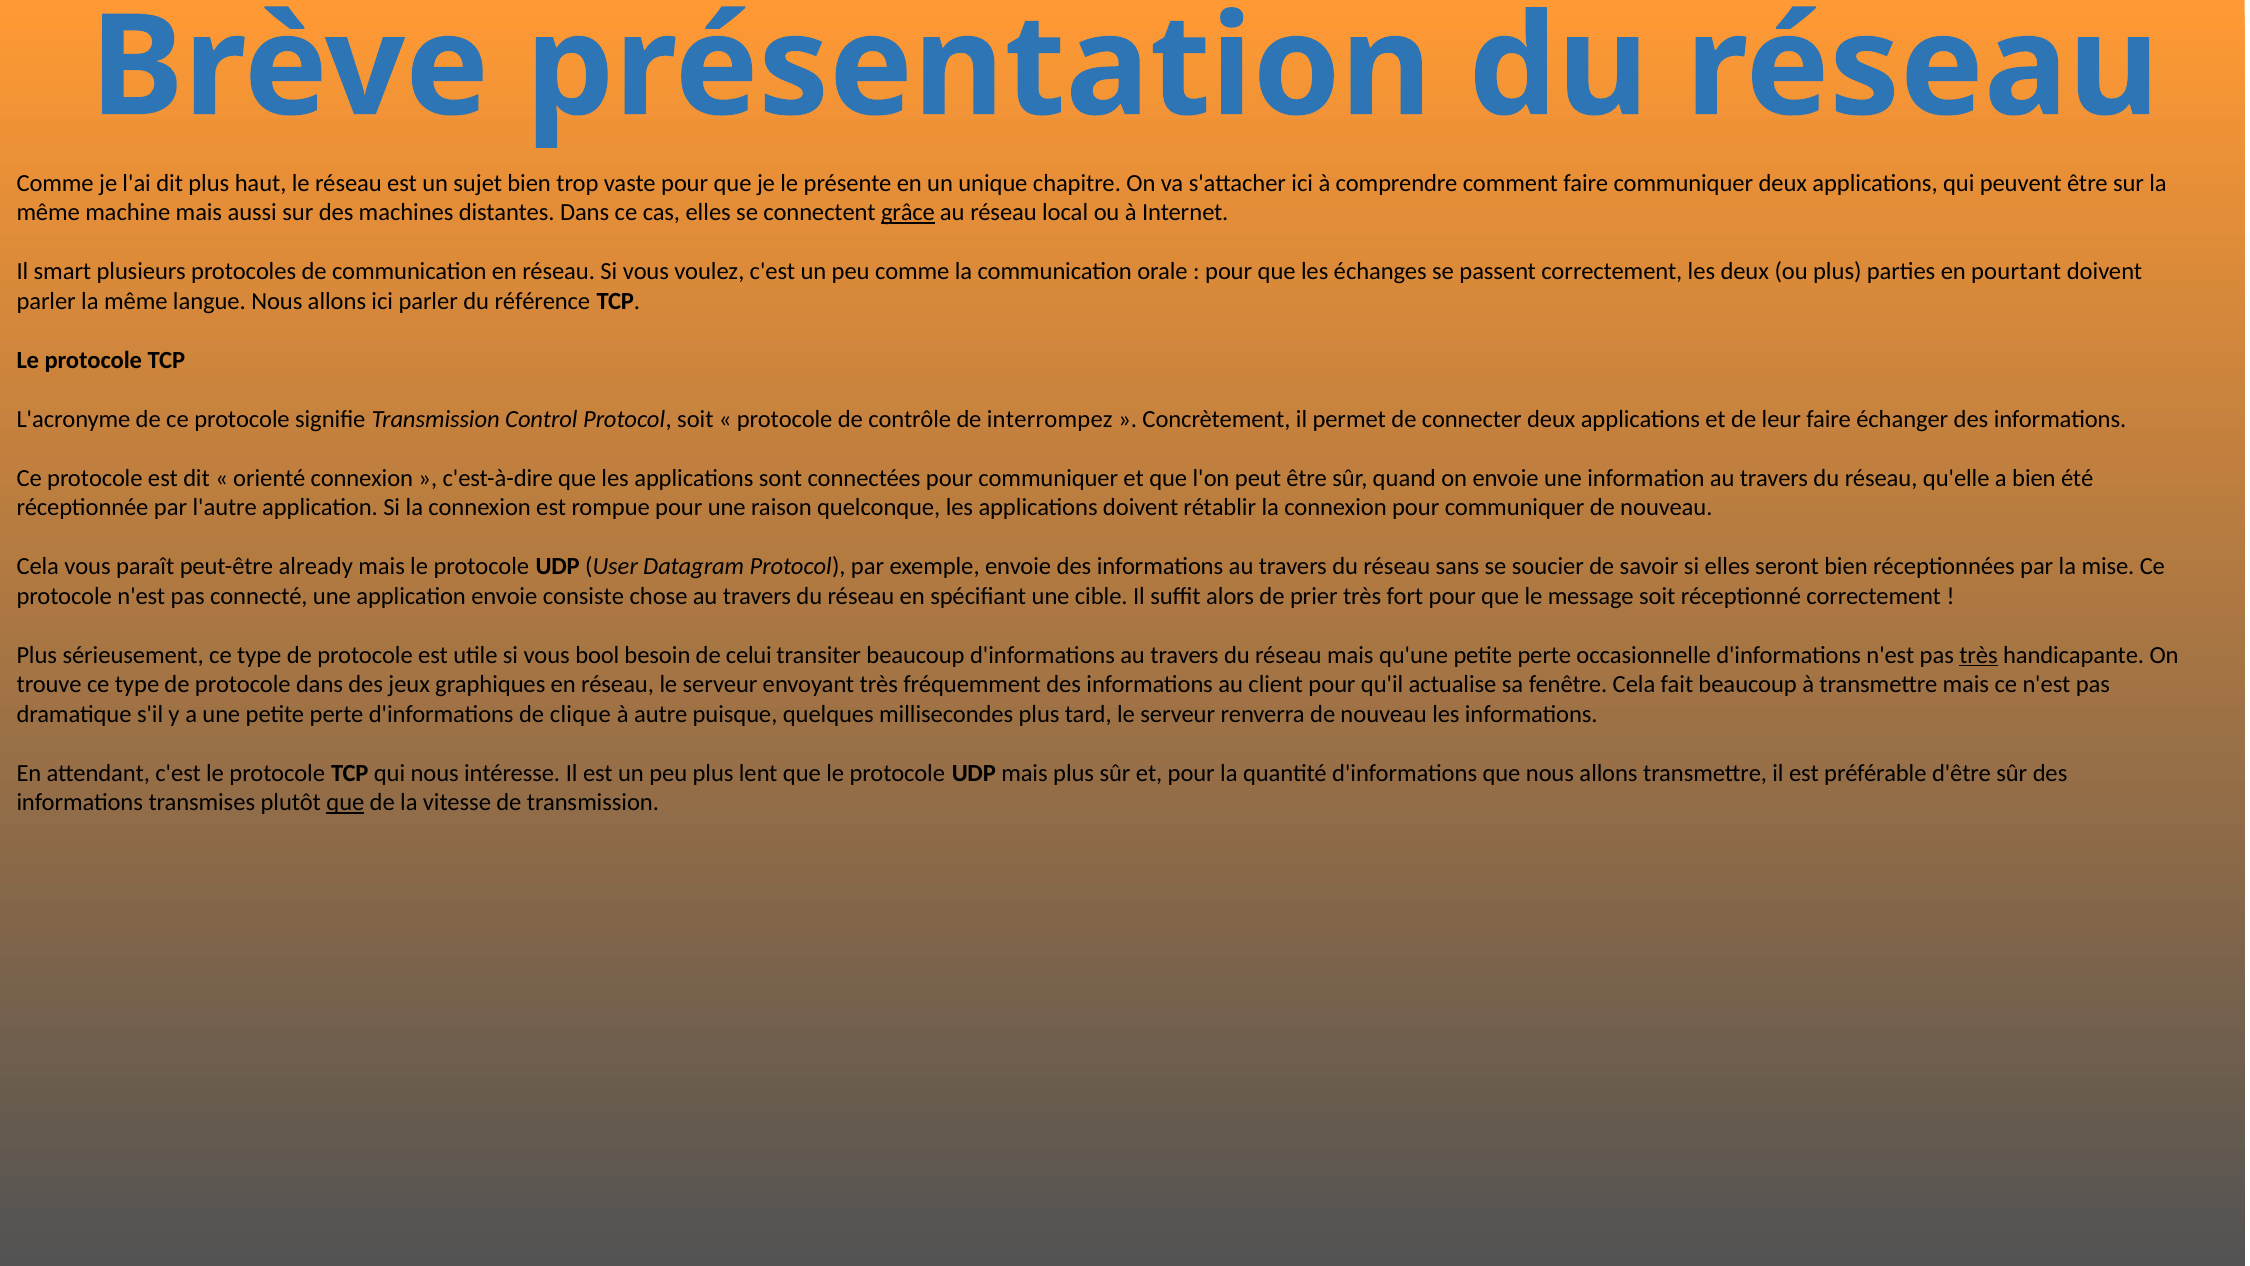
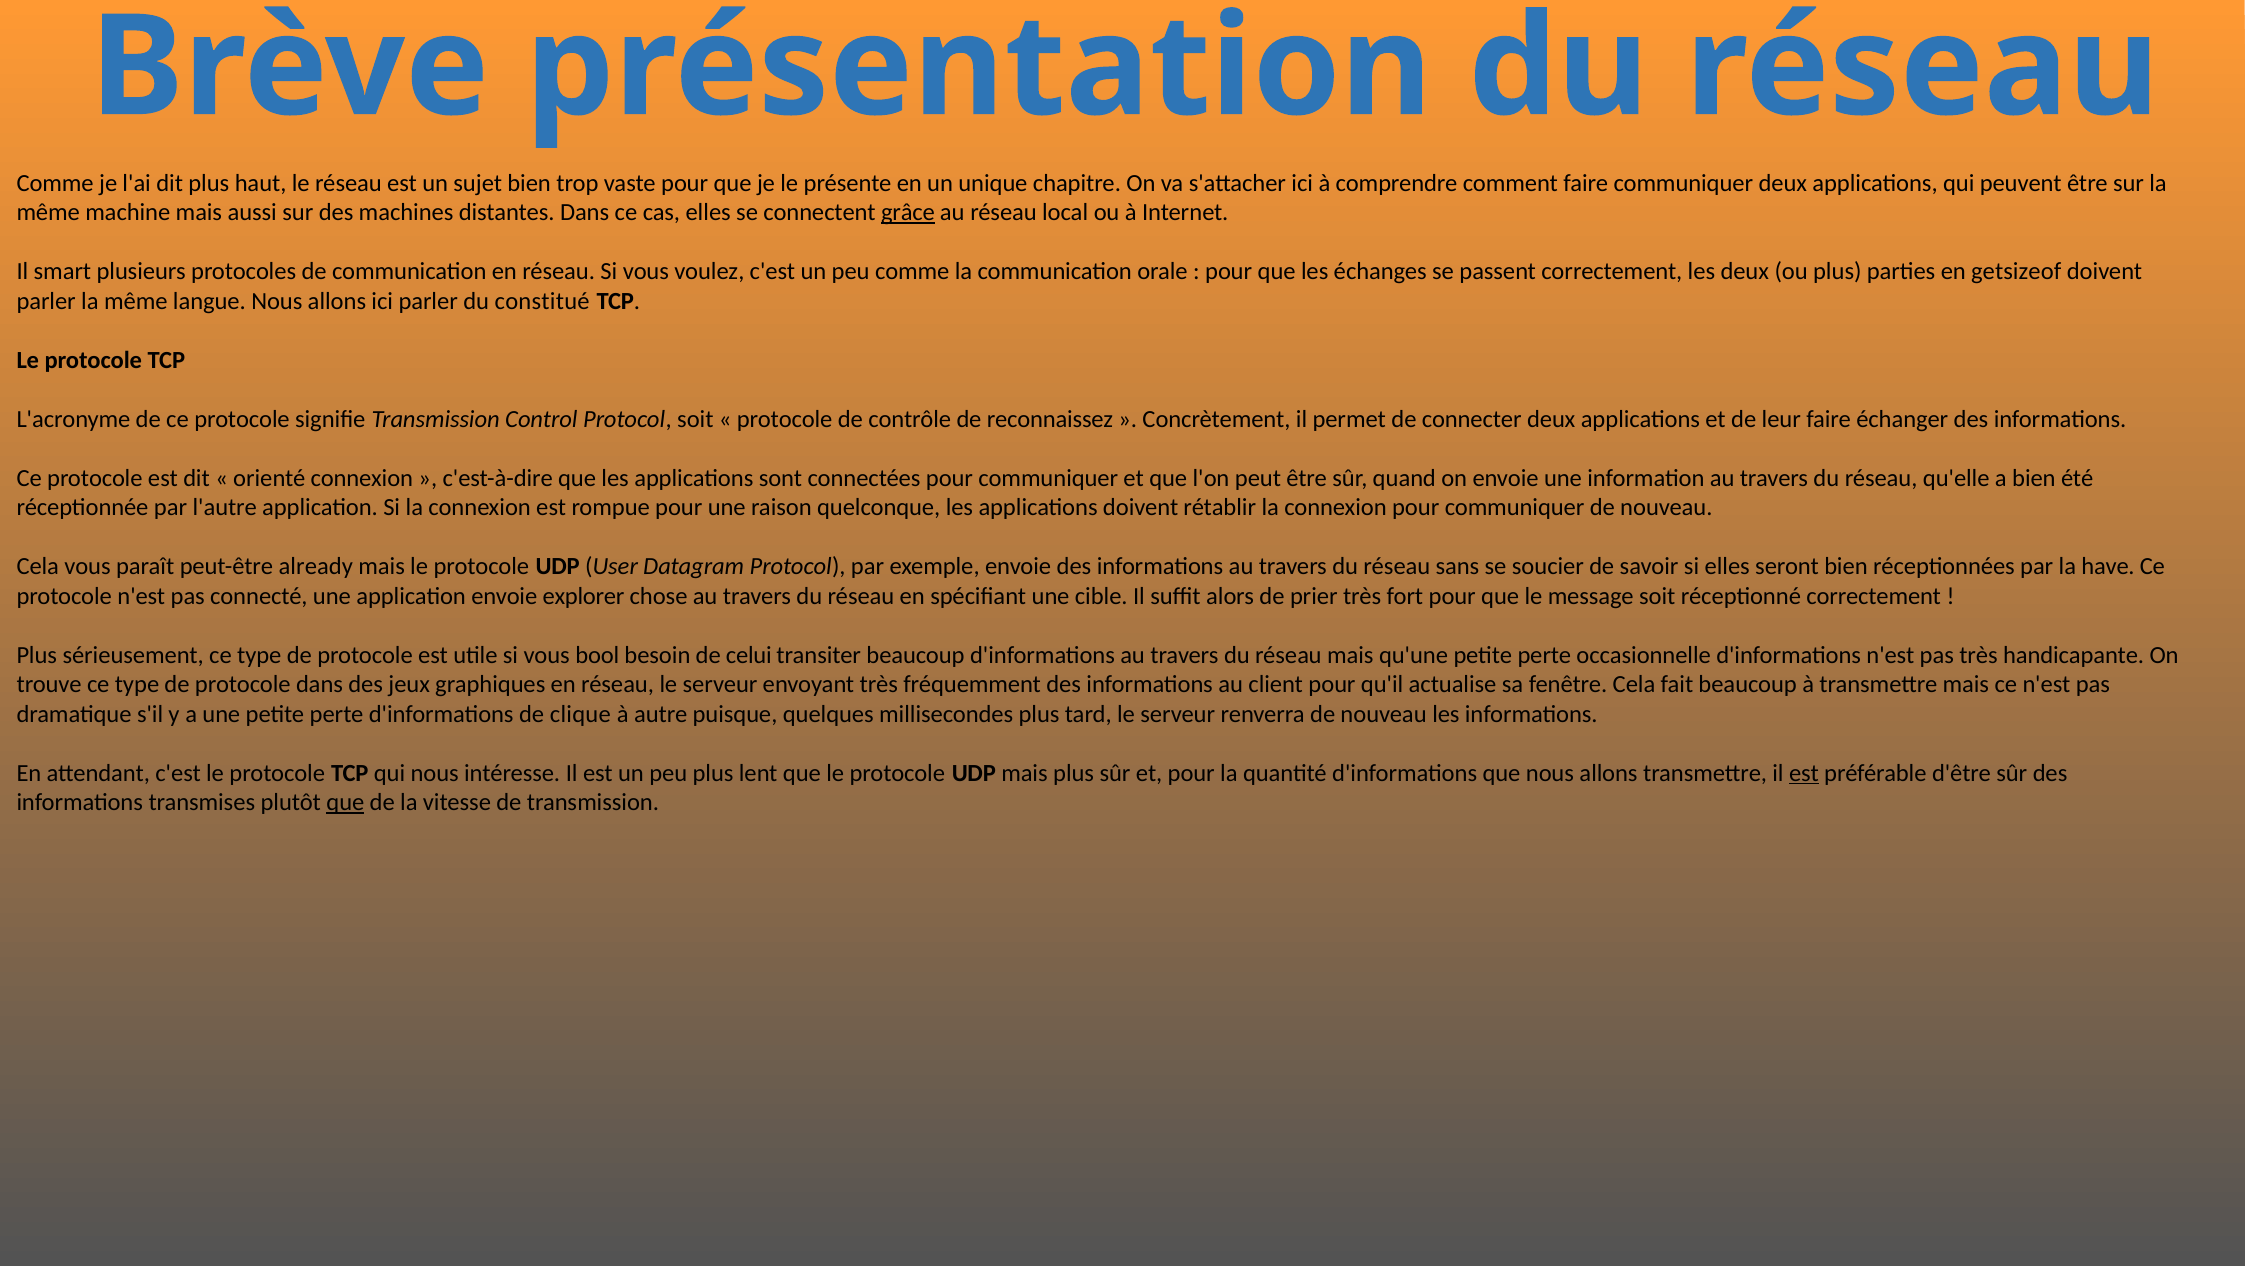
pourtant: pourtant -> getsizeof (2016, 271)
référence: référence -> constitué (542, 301)
interrompez: interrompez -> reconnaissez (1050, 419)
mise: mise -> have (2108, 566)
consiste: consiste -> explorer (584, 596)
très underline: present -> none (1978, 655)
est underline: none -> present (1804, 773)
